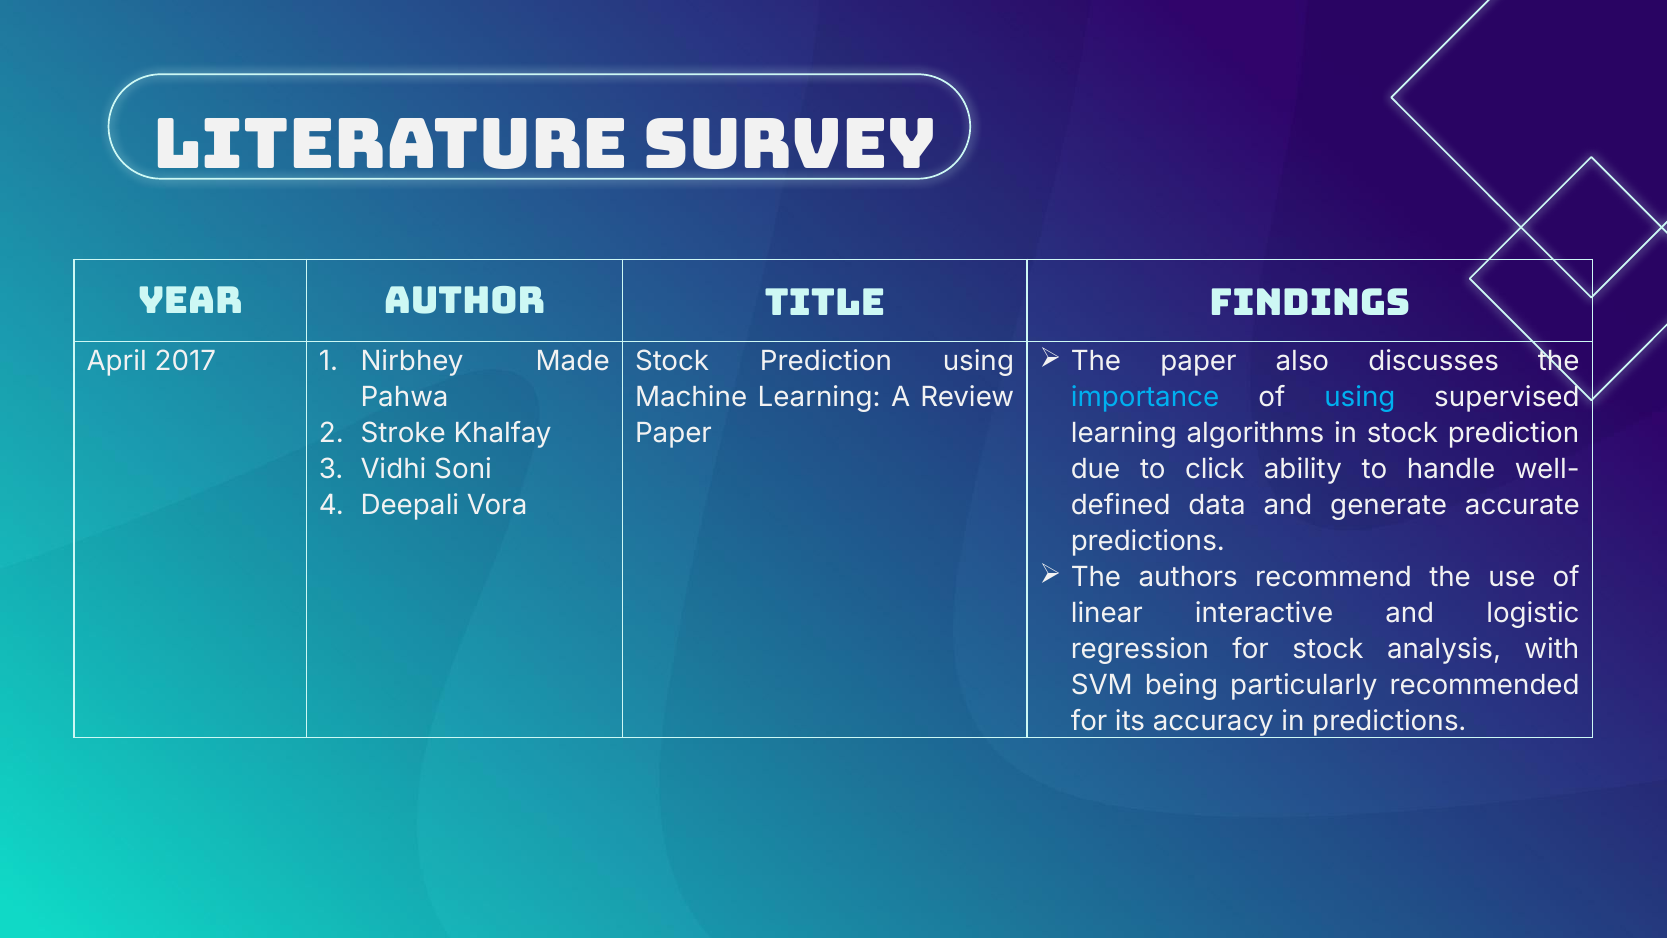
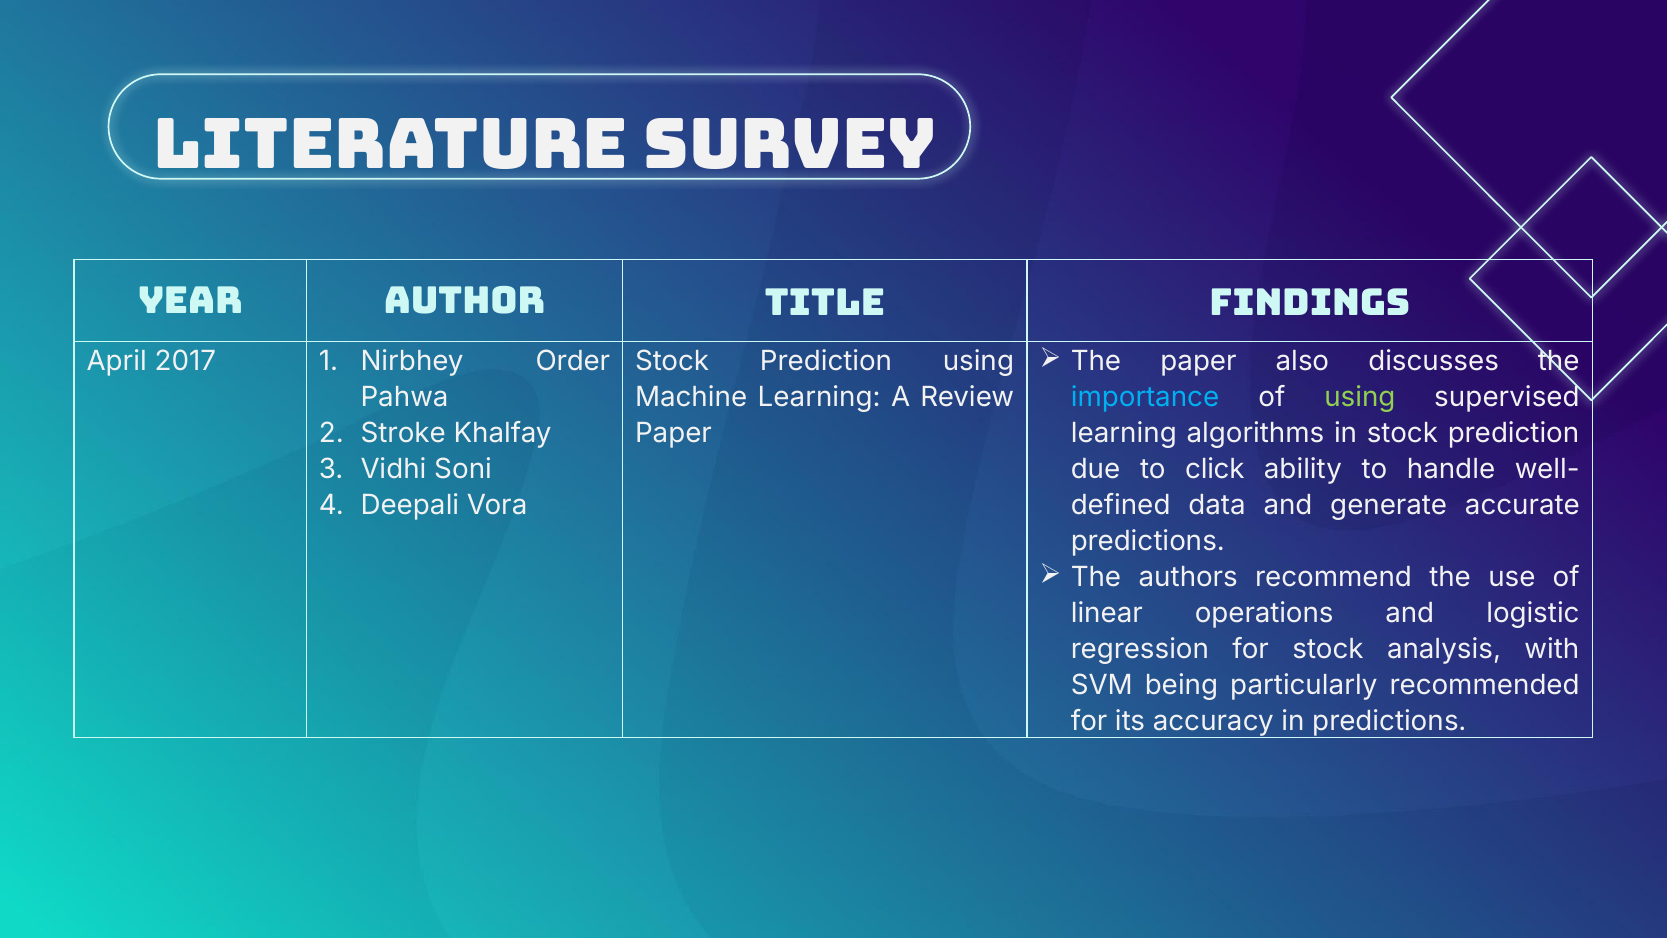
Made: Made -> Order (573, 362)
using colour: light blue -> light green (1360, 398)
interactive: interactive -> operations (1264, 613)
